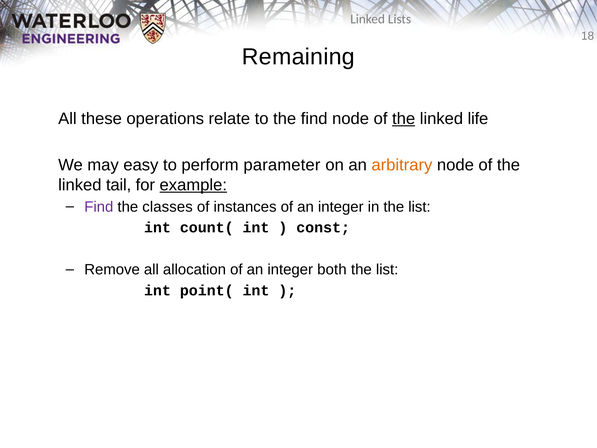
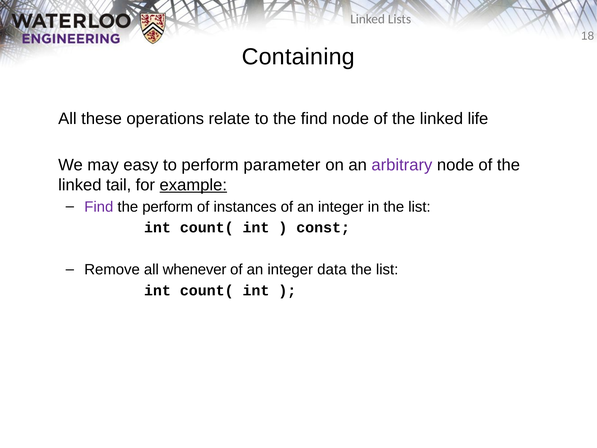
Remaining: Remaining -> Containing (298, 57)
the underline: present -> none (404, 119)
arbitrary colour: orange -> purple (402, 165)
the classes: classes -> perform (168, 207)
allocation: allocation -> whenever (195, 269)
both: both -> data (332, 269)
point(: point( -> count( (207, 290)
